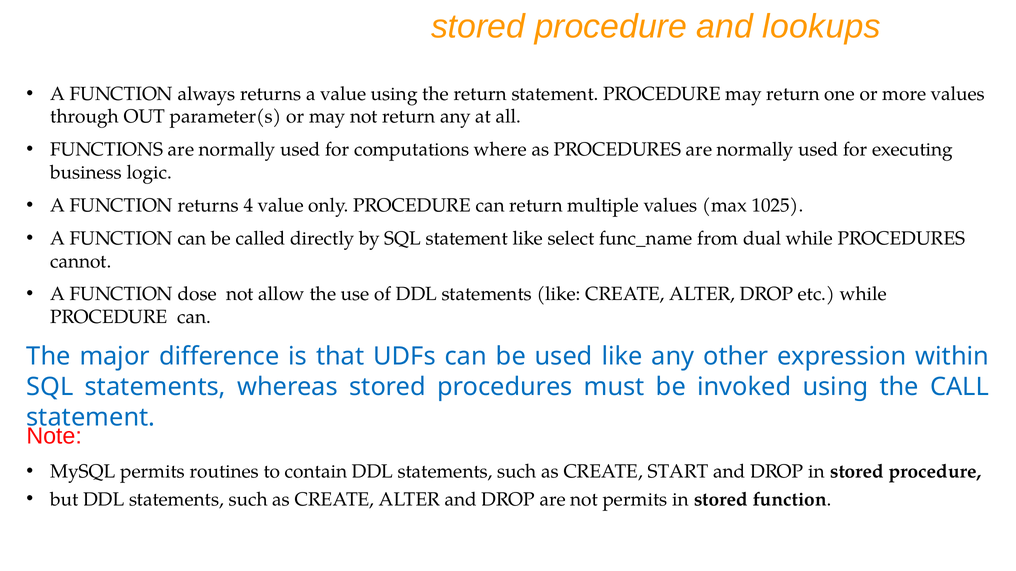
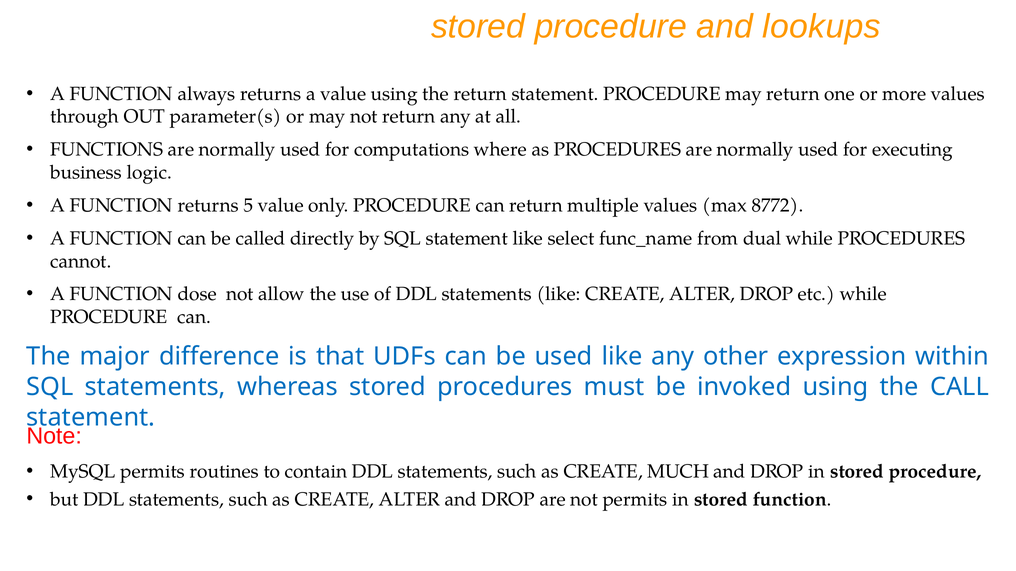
4: 4 -> 5 (248, 206)
1025: 1025 -> 8772 (778, 206)
START: START -> MUCH (678, 472)
